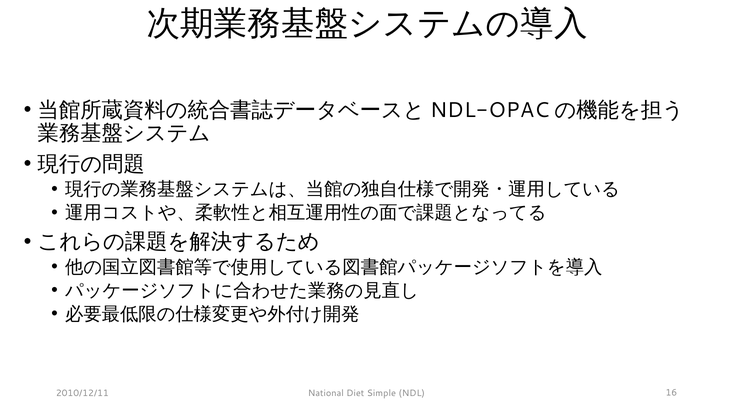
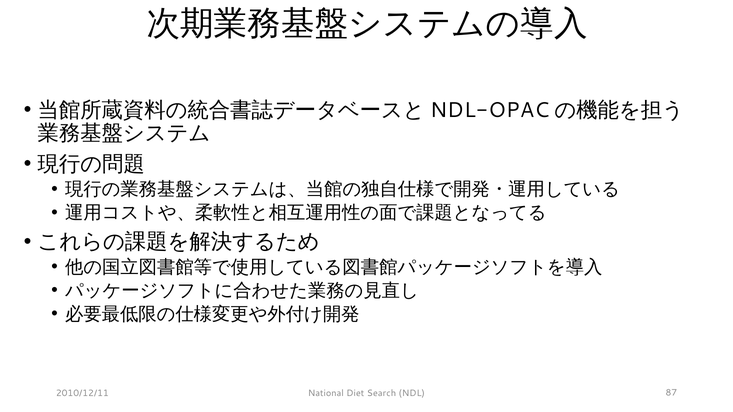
Simple: Simple -> Search (381, 394)
16: 16 -> 87 (671, 393)
